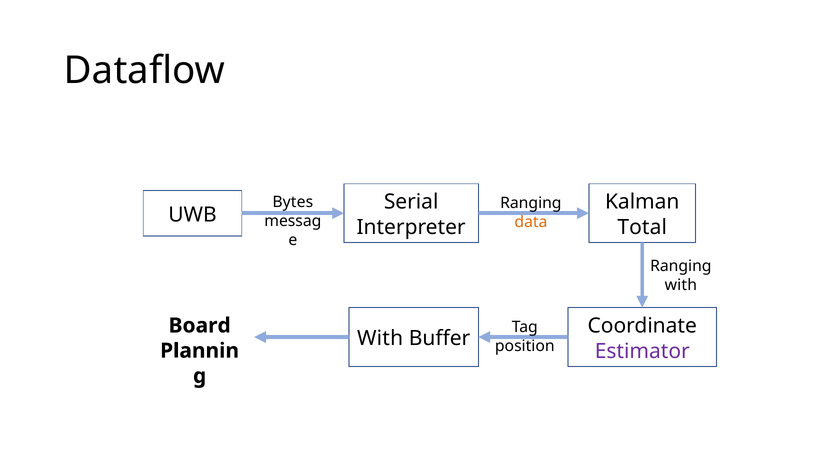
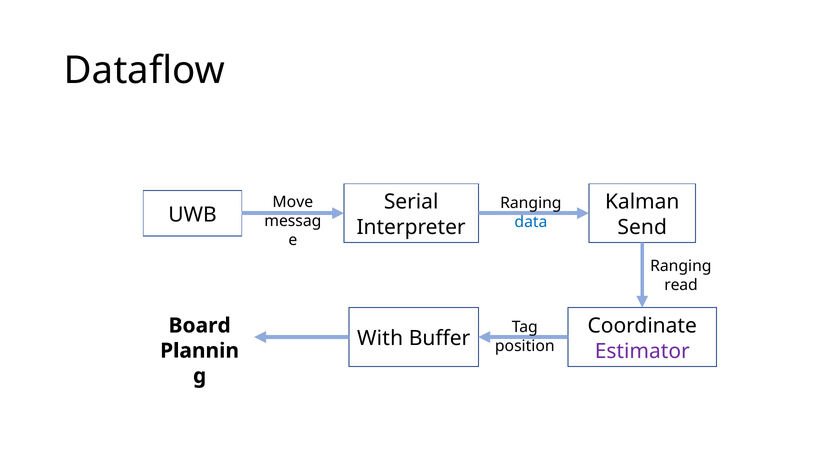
Bytes: Bytes -> Move (293, 202)
data colour: orange -> blue (531, 222)
Total: Total -> Send (642, 227)
with: with -> read (681, 285)
